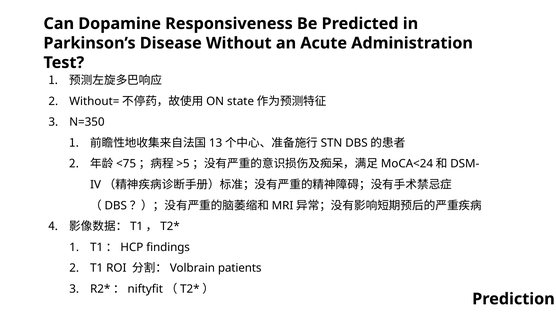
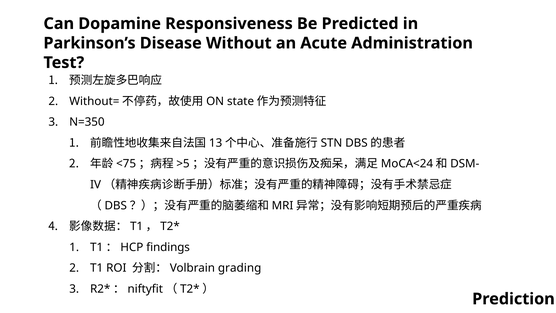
patients: patients -> grading (240, 268)
